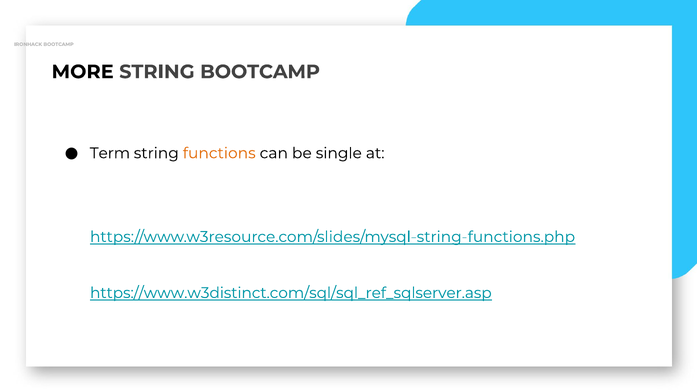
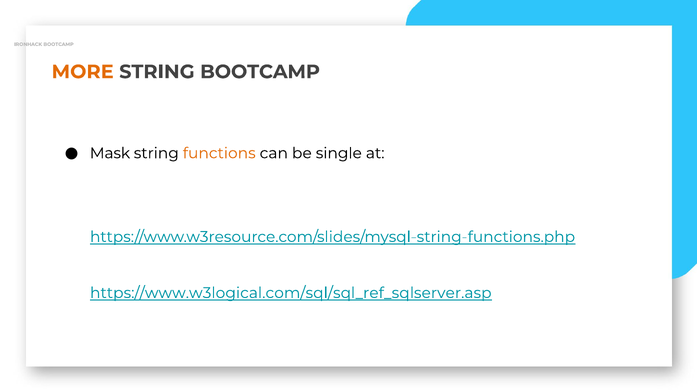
MORE colour: black -> orange (83, 72)
Term: Term -> Mask (110, 153)
https://www.w3distinct.com/sql/sql_ref_sqlserver.asp: https://www.w3distinct.com/sql/sql_ref_sqlserver.asp -> https://www.w3logical.com/sql/sql_ref_sqlserver.asp (291, 293)
